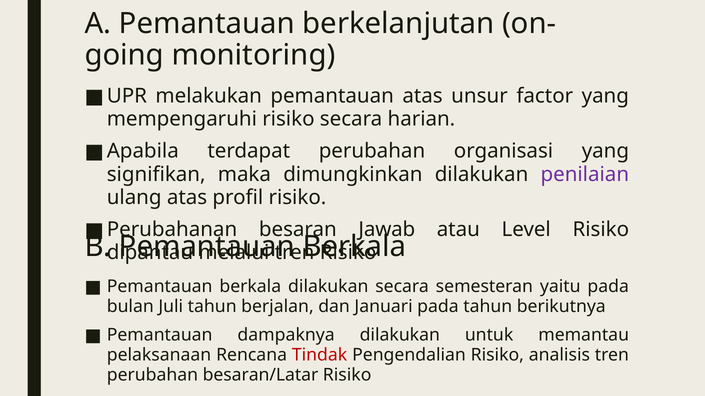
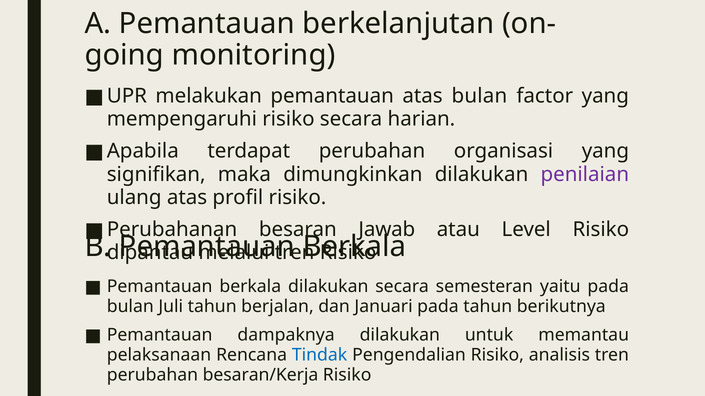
atas unsur: unsur -> bulan (479, 96)
Tindak colour: red -> blue (320, 355)
besaran/Latar: besaran/Latar -> besaran/Kerja (260, 375)
